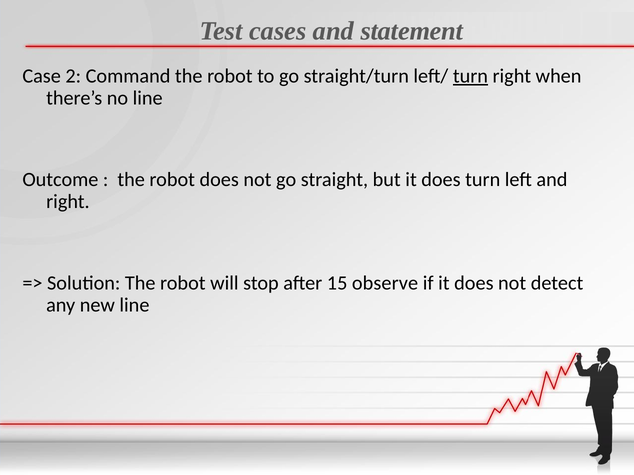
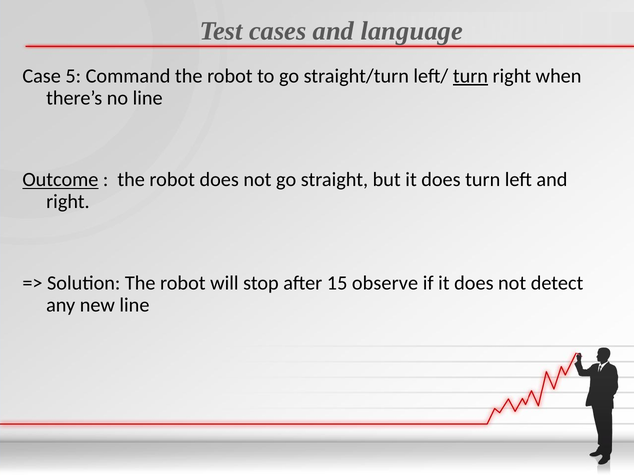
statement: statement -> language (412, 31)
2: 2 -> 5 (73, 76)
Outcome underline: none -> present (60, 180)
